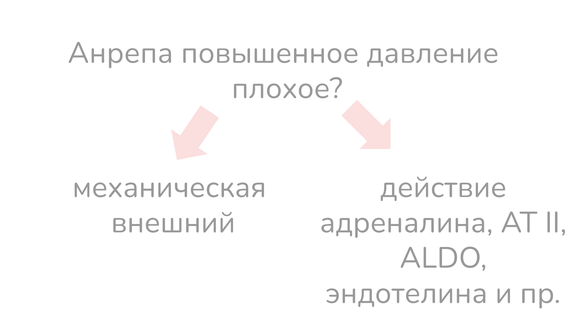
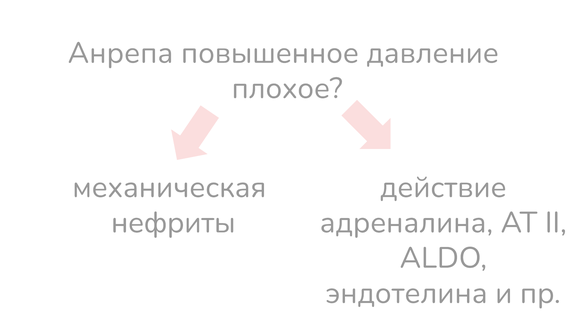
внешний: внешний -> нефриты (173, 222)
